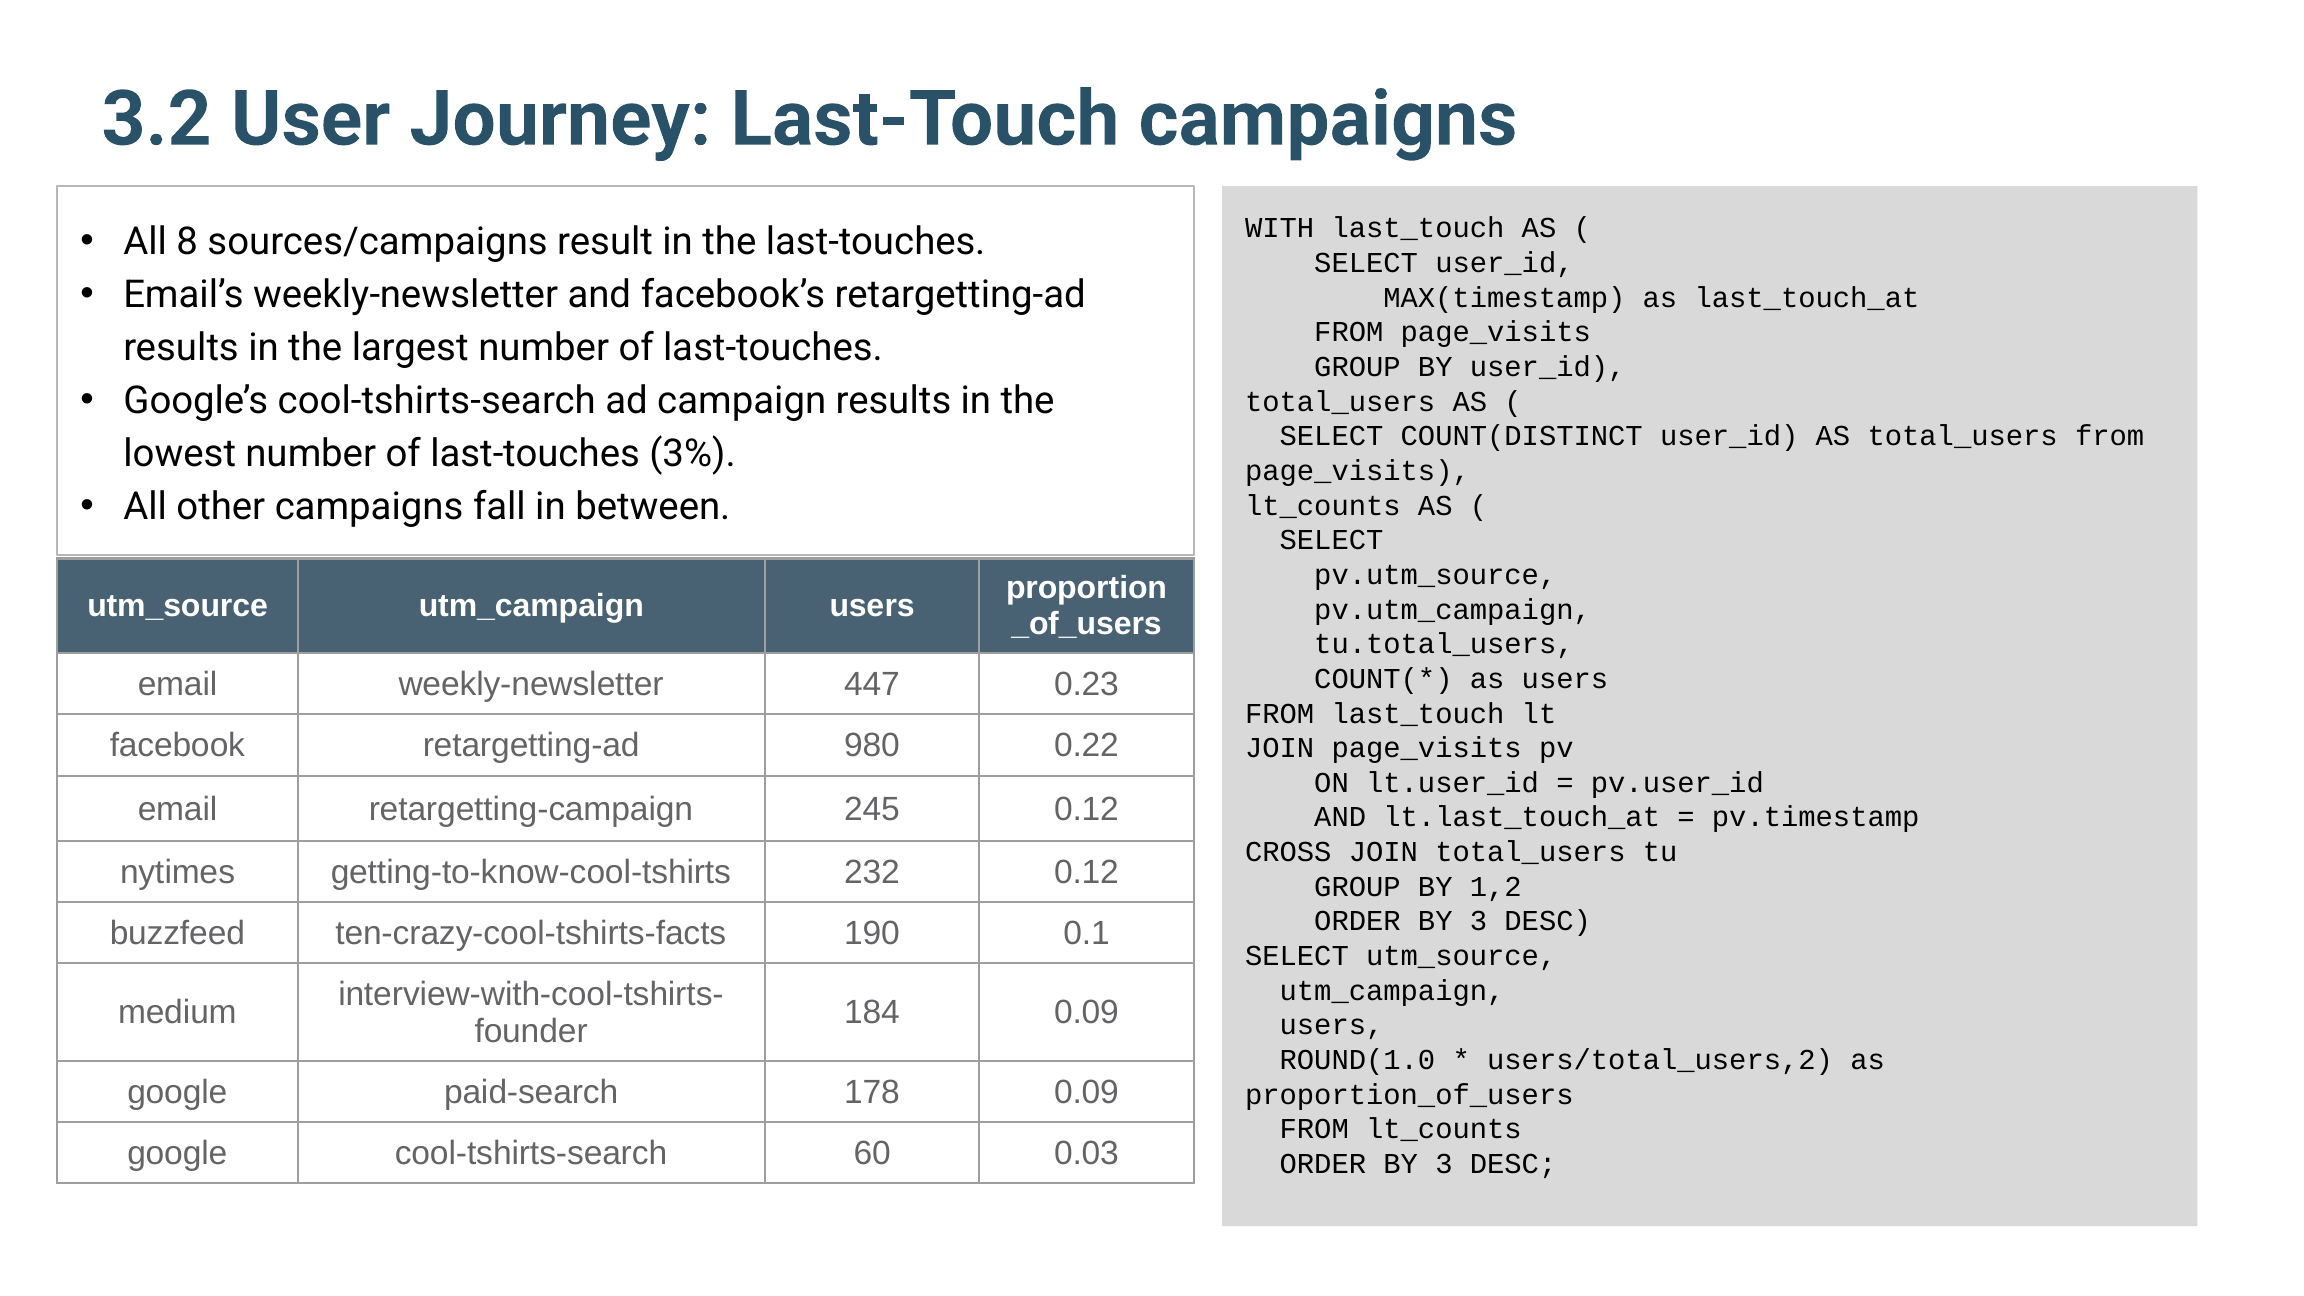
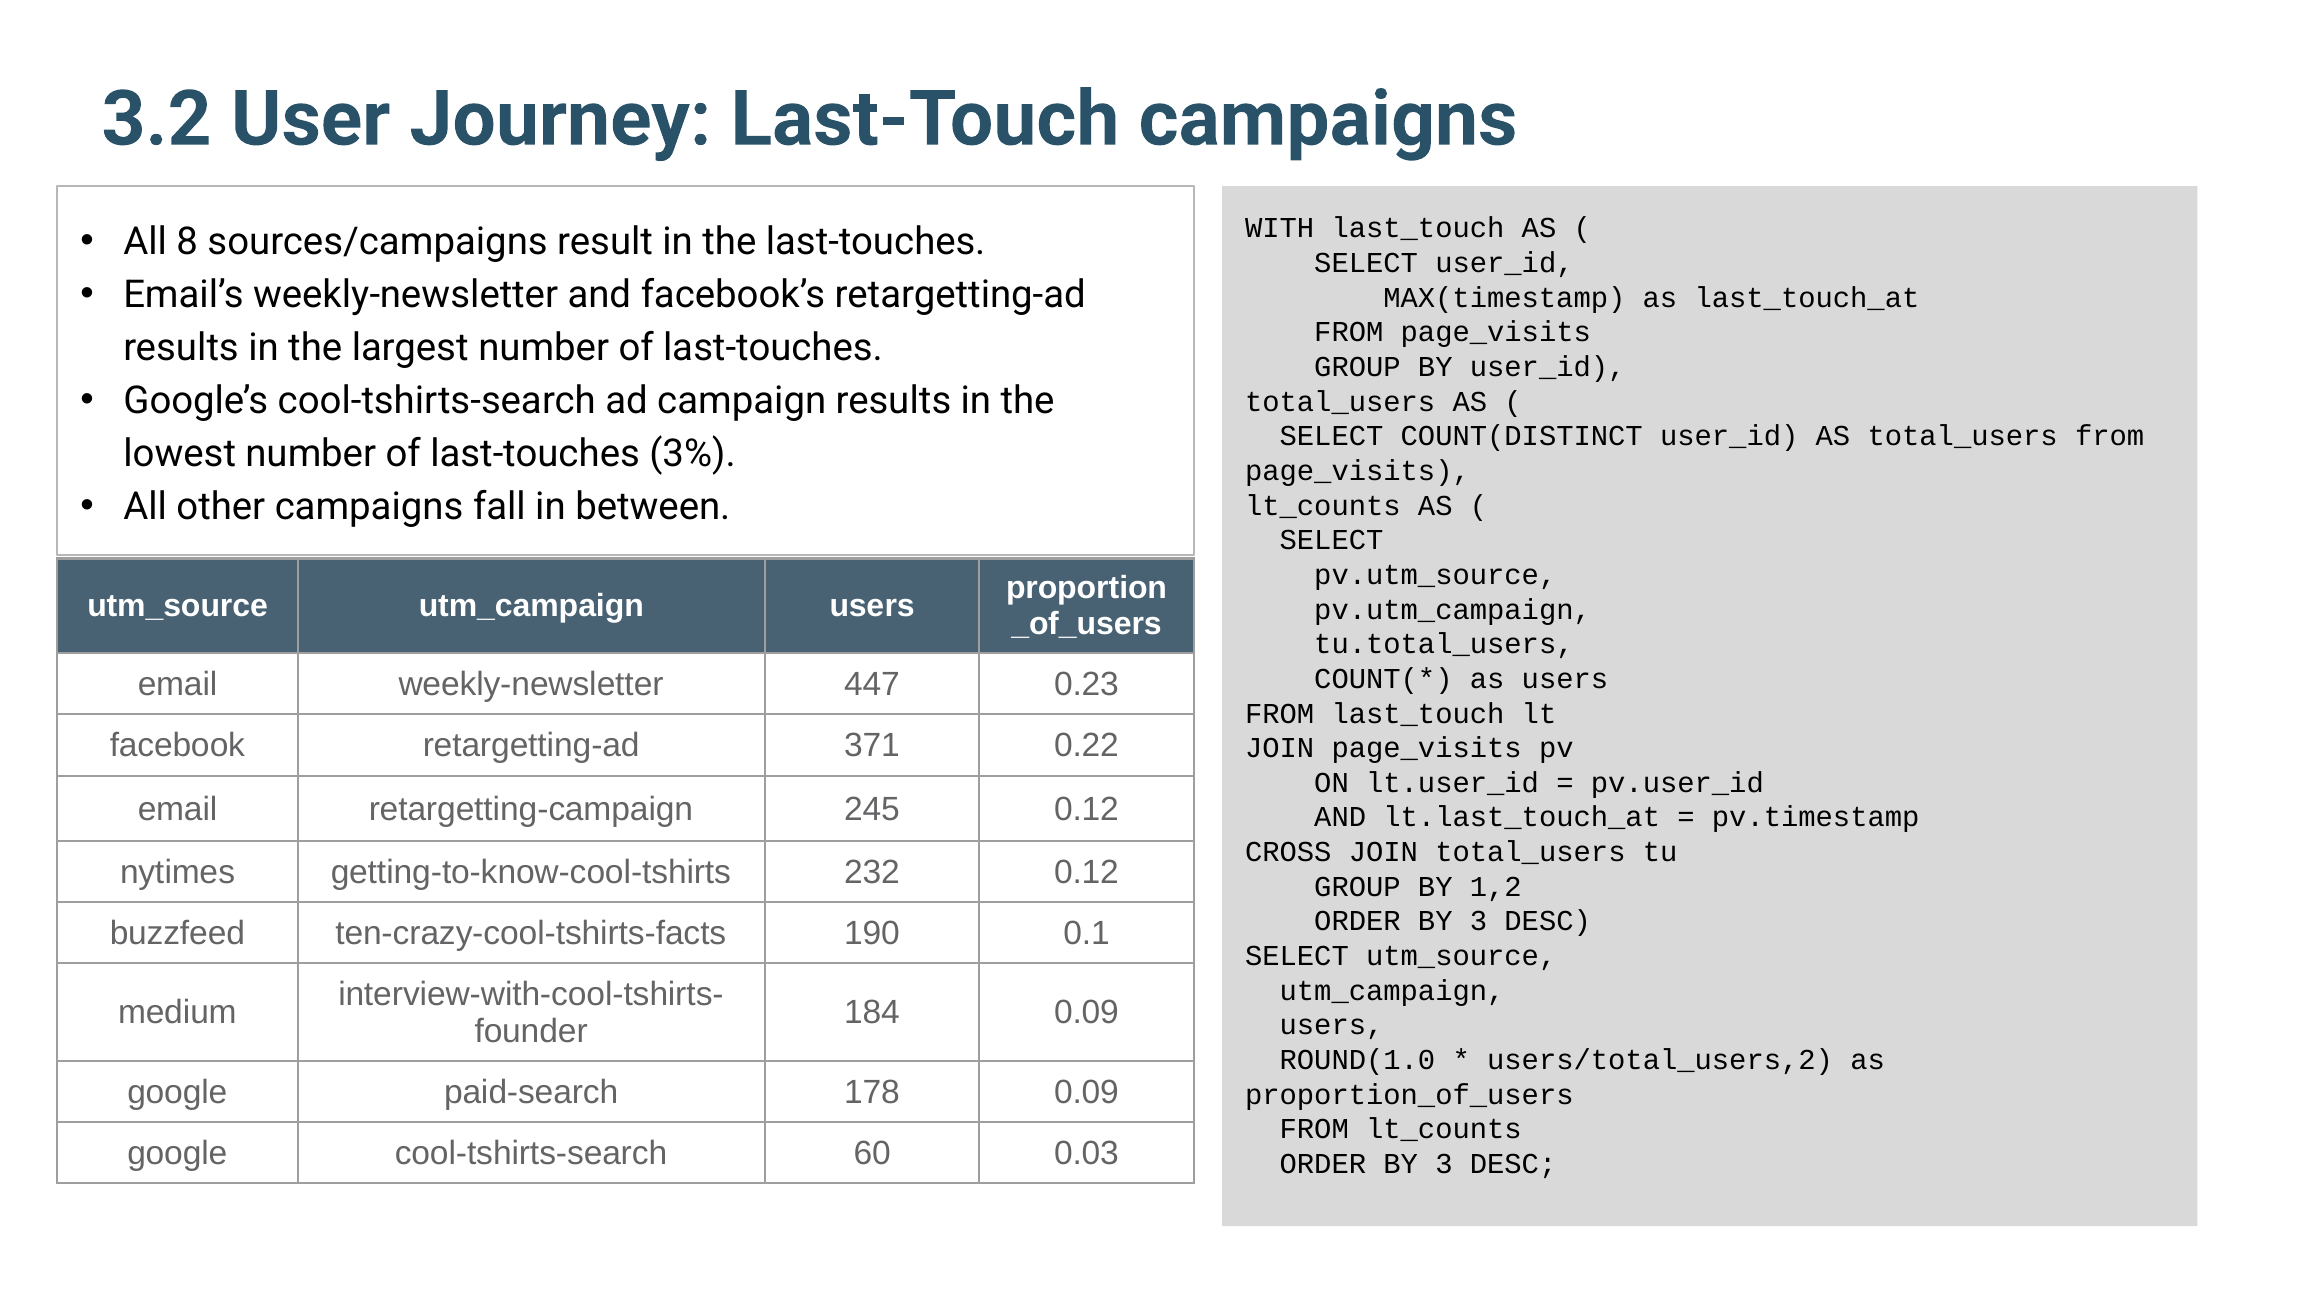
980: 980 -> 371 (872, 746)
